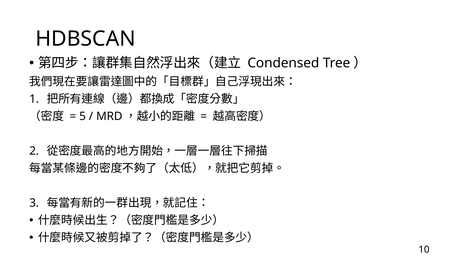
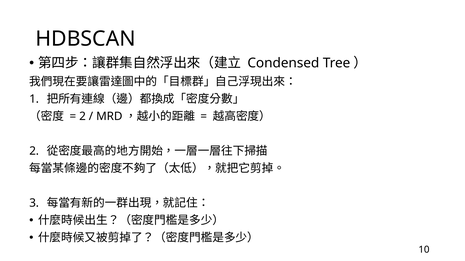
5: 5 -> 2 (82, 116)
